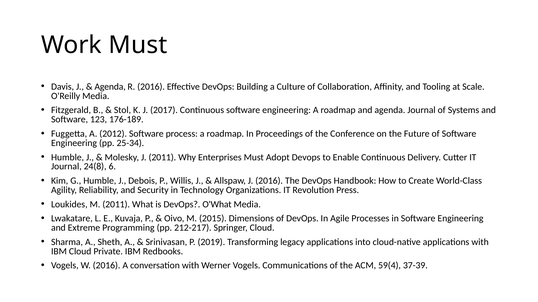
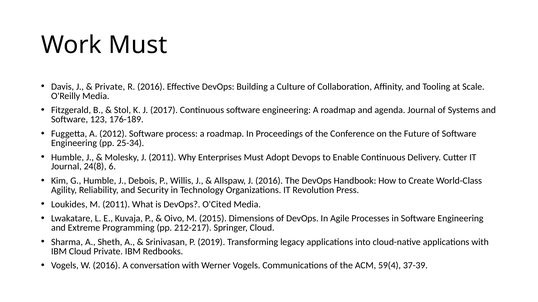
Agenda: Agenda -> Private (110, 87)
O'What: O'What -> O'Cited (217, 205)
